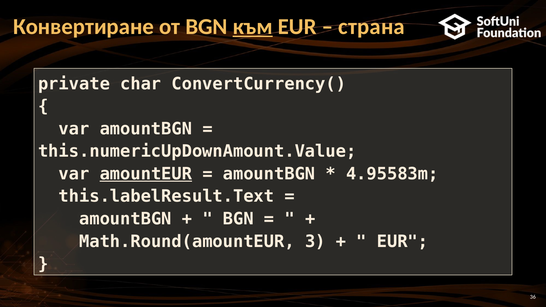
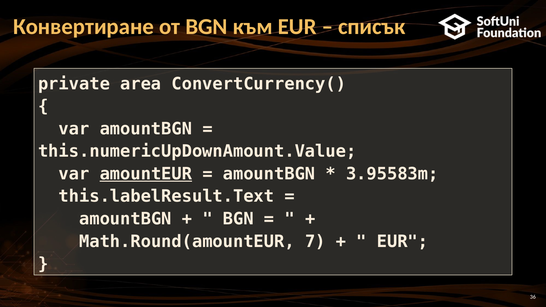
към underline: present -> none (253, 27)
страна: страна -> списък (372, 27)
char: char -> area (141, 84)
4.95583m: 4.95583m -> 3.95583m (392, 174)
3: 3 -> 7 (315, 242)
